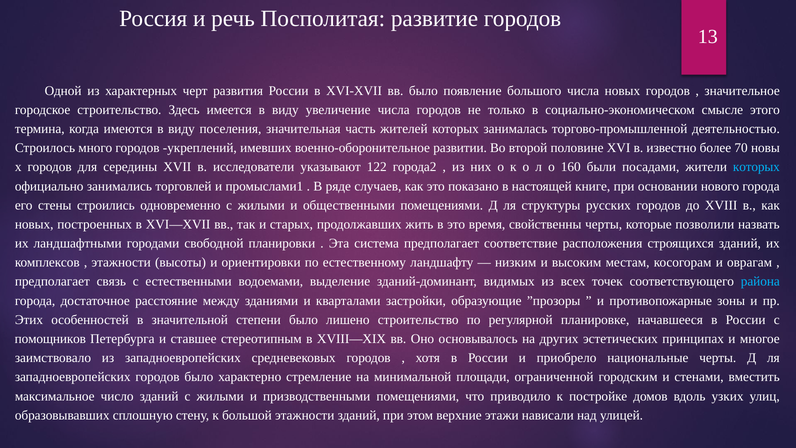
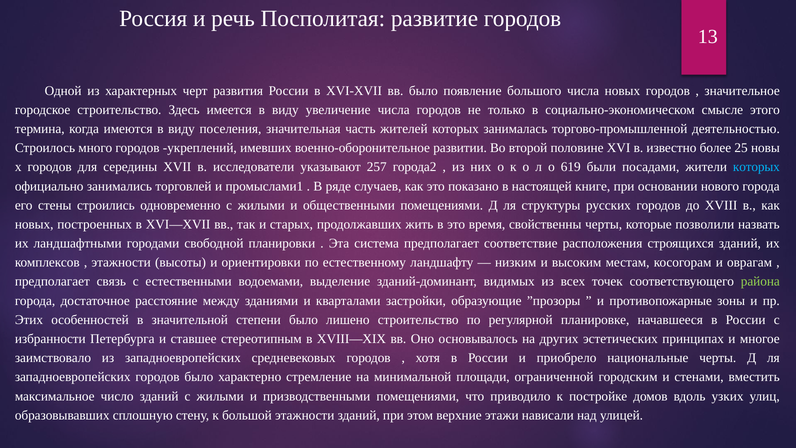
70: 70 -> 25 (741, 148)
122: 122 -> 257 (377, 167)
160: 160 -> 619 (571, 167)
района colour: light blue -> light green (760, 281)
помощников: помощников -> избранности (50, 339)
